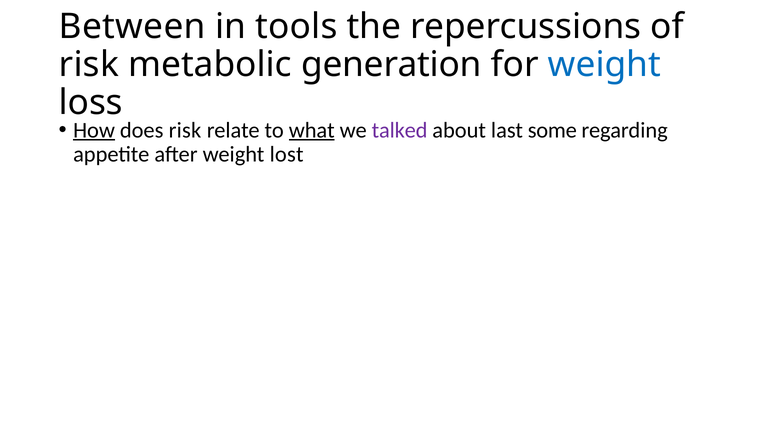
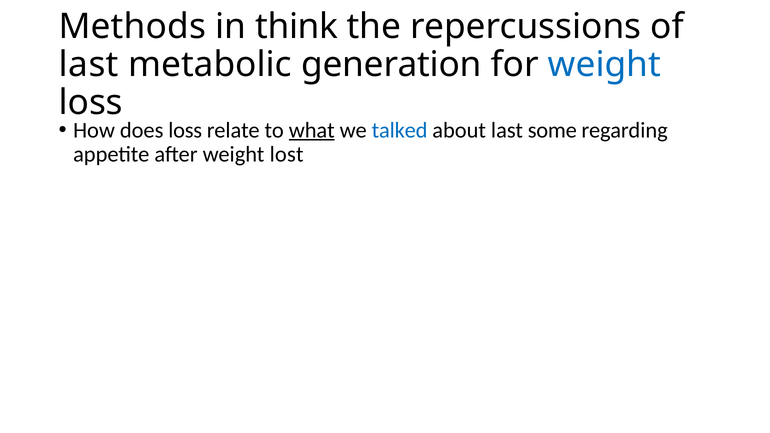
Between: Between -> Methods (132, 27)
tools: tools -> think (297, 27)
risk: risk -> last (89, 65)
How underline: present -> none (94, 130)
does risk: risk -> loss (185, 130)
talked colour: purple -> blue (400, 130)
